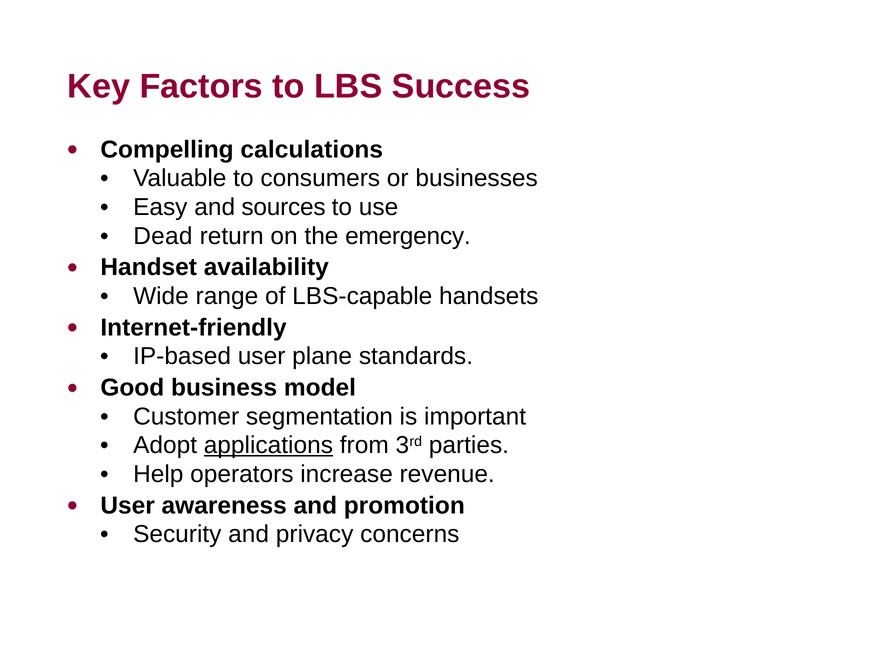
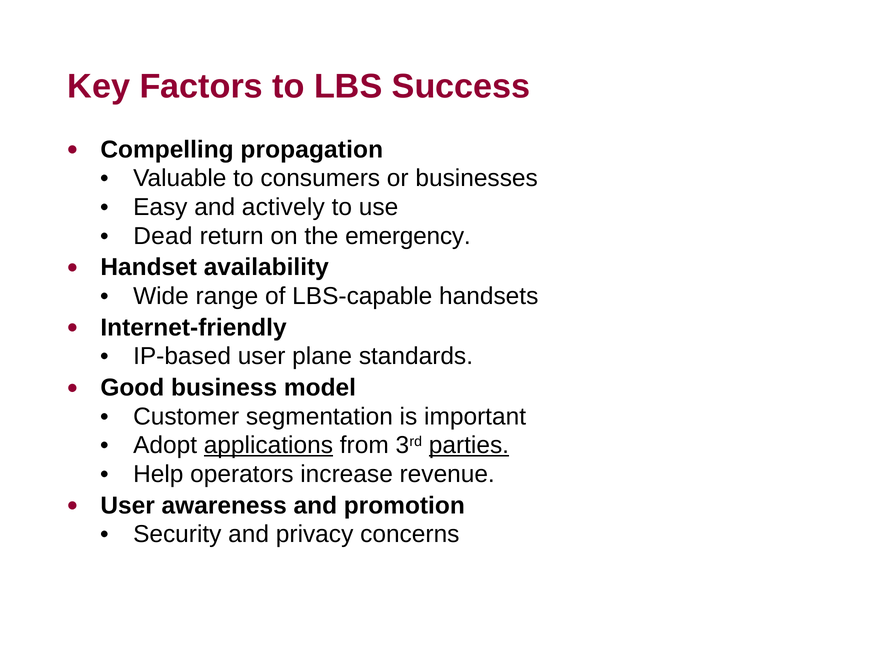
calculations: calculations -> propagation (312, 149)
sources: sources -> actively (283, 207)
parties underline: none -> present (469, 445)
